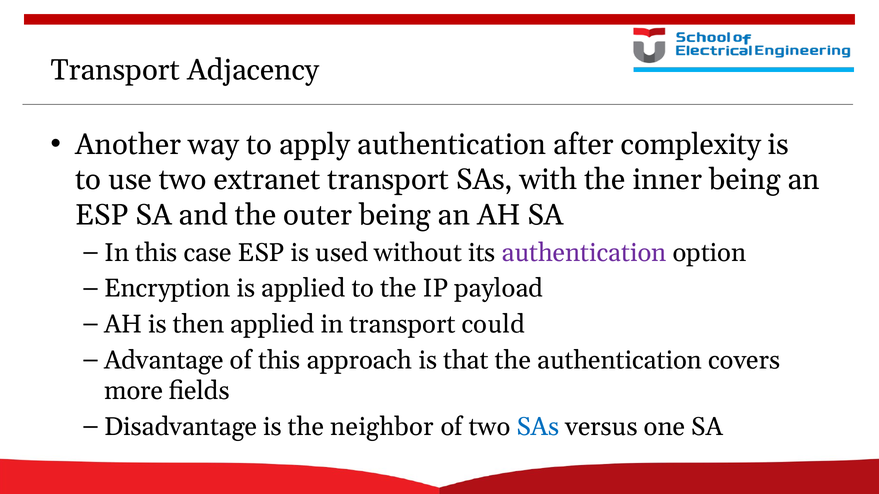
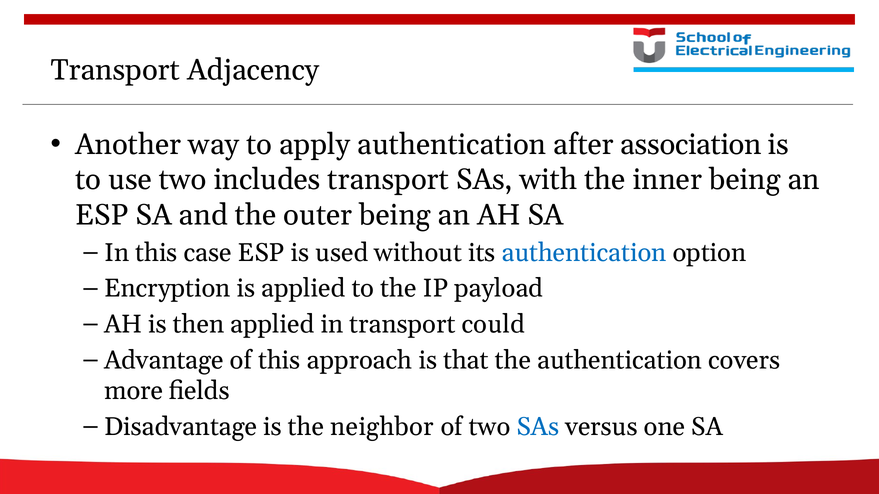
complexity: complexity -> association (691, 145)
extranet: extranet -> includes (267, 180)
authentication colour: purple -> blue (584, 253)
